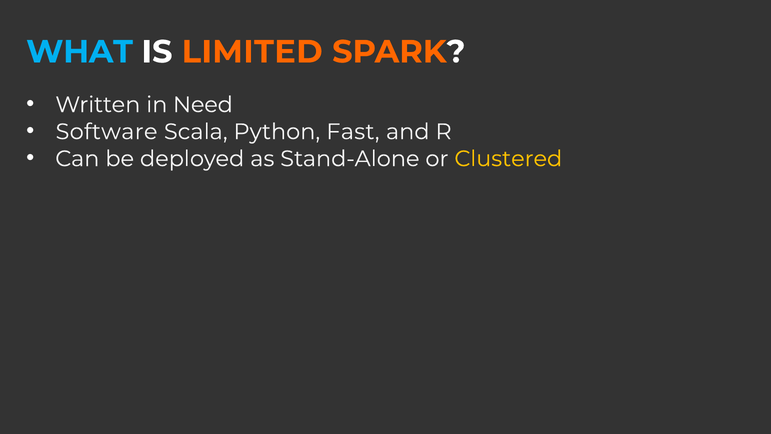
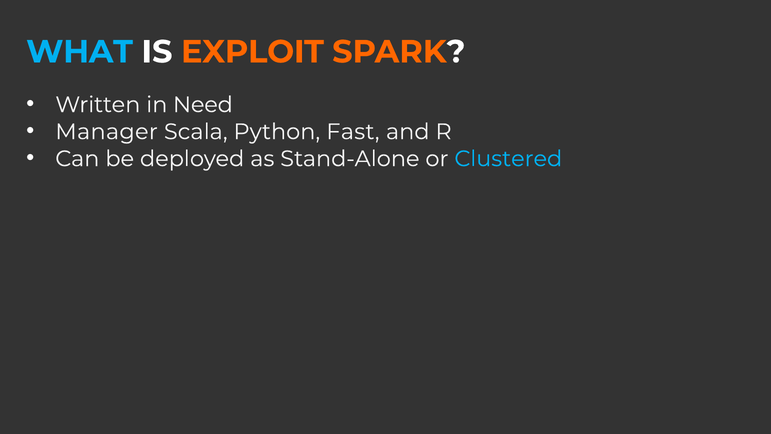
LIMITED: LIMITED -> EXPLOIT (252, 52)
Software: Software -> Manager (107, 132)
Clustered colour: yellow -> light blue (508, 159)
